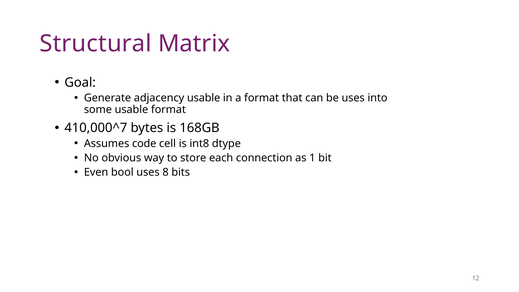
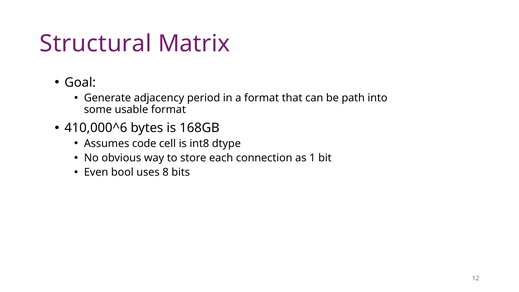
adjacency usable: usable -> period (204, 98)
be uses: uses -> path (353, 98)
410,000^7: 410,000^7 -> 410,000^6 (96, 128)
